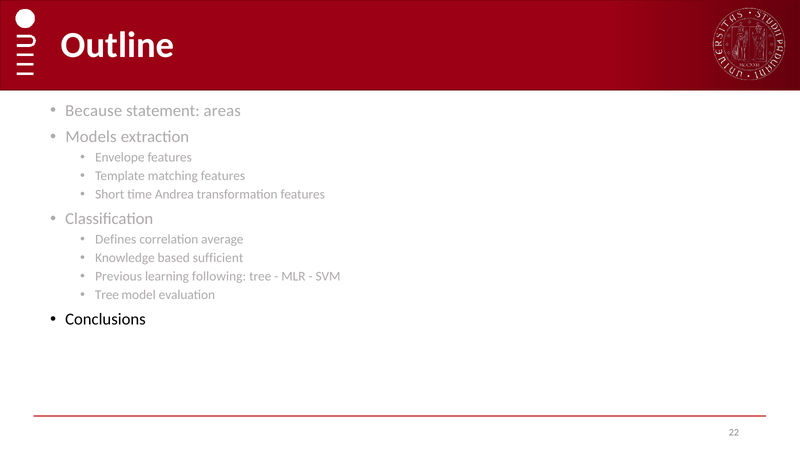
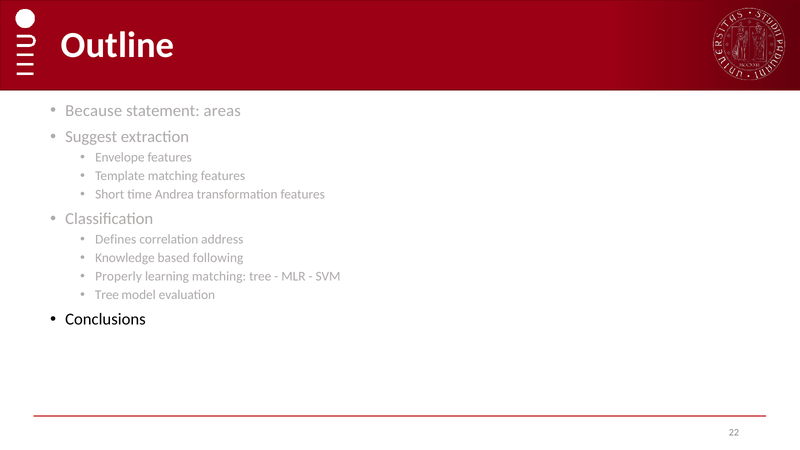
Models: Models -> Suggest (91, 137)
average: average -> address (222, 239)
sufficient: sufficient -> following (218, 258)
Previous: Previous -> Properly (119, 276)
learning following: following -> matching (219, 276)
